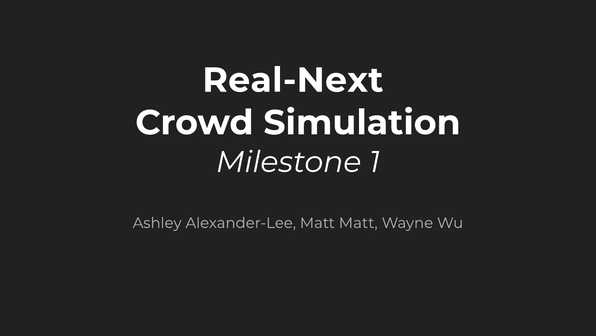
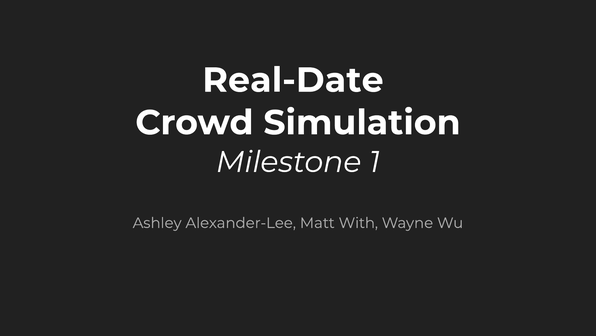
Real-Next: Real-Next -> Real-Date (293, 80)
Matt Matt: Matt -> With (358, 223)
